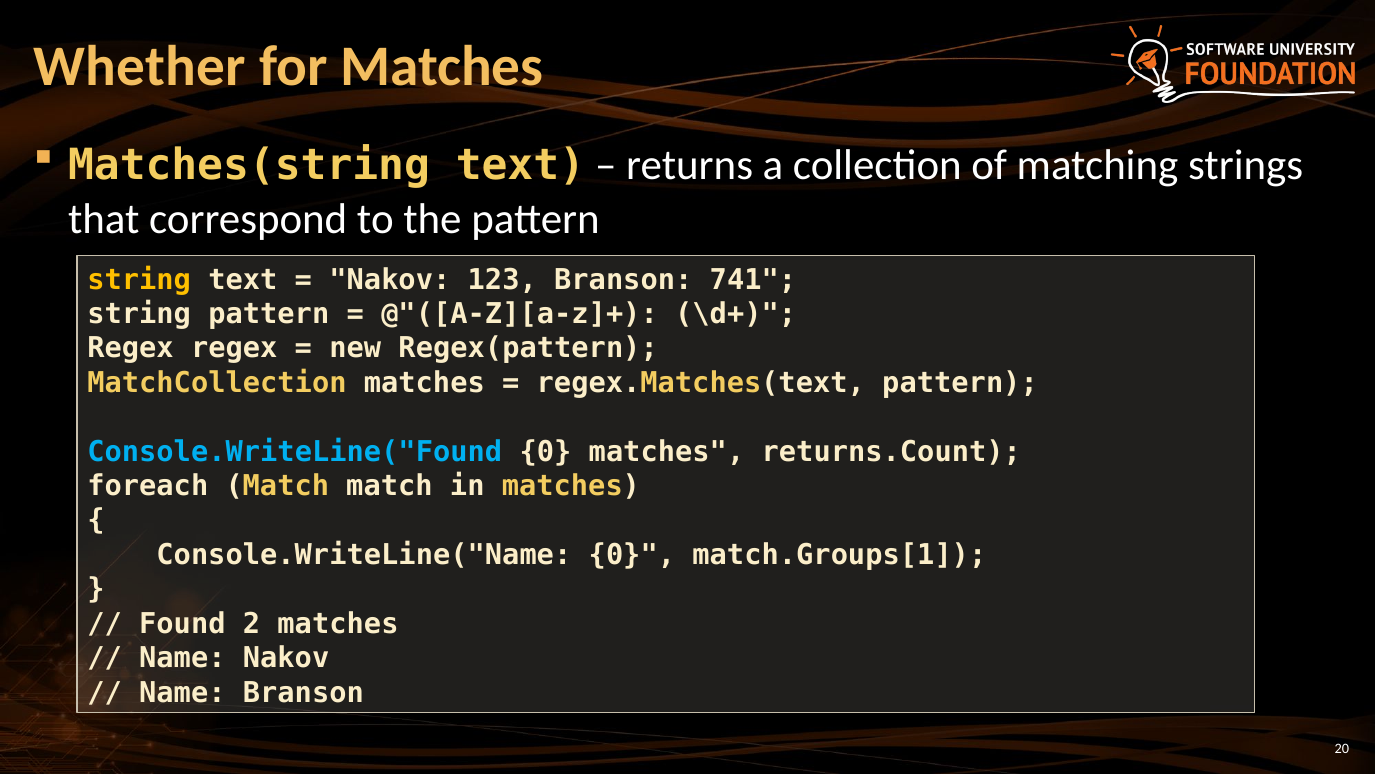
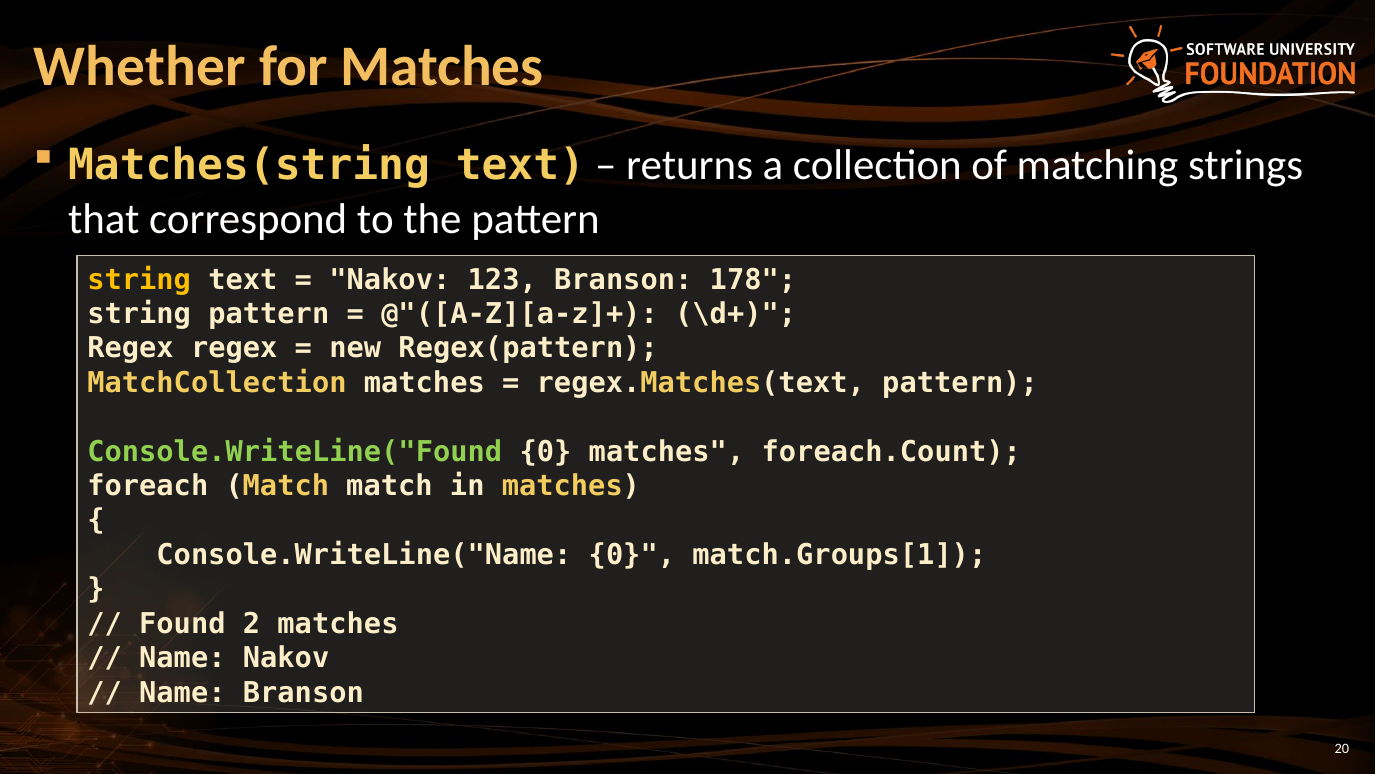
741: 741 -> 178 (753, 279)
Console.WriteLine("Found colour: light blue -> light green (295, 451)
returns.Count: returns.Count -> foreach.Count (891, 451)
